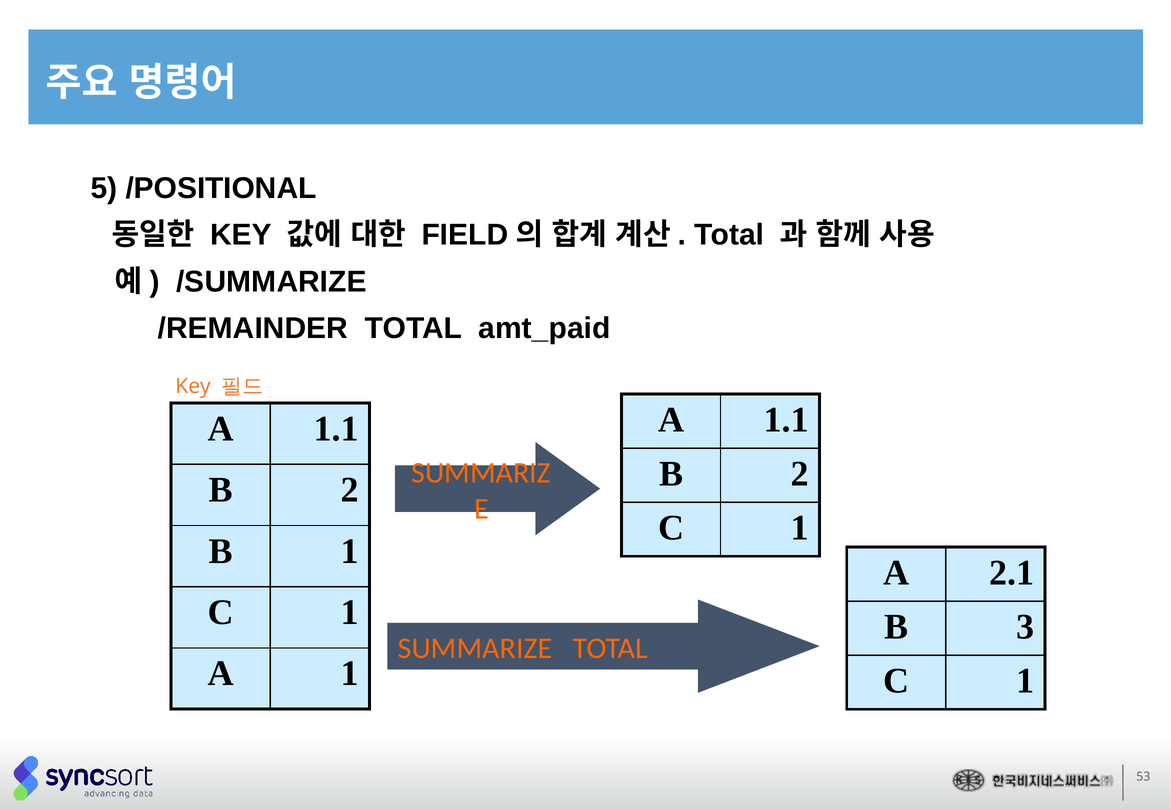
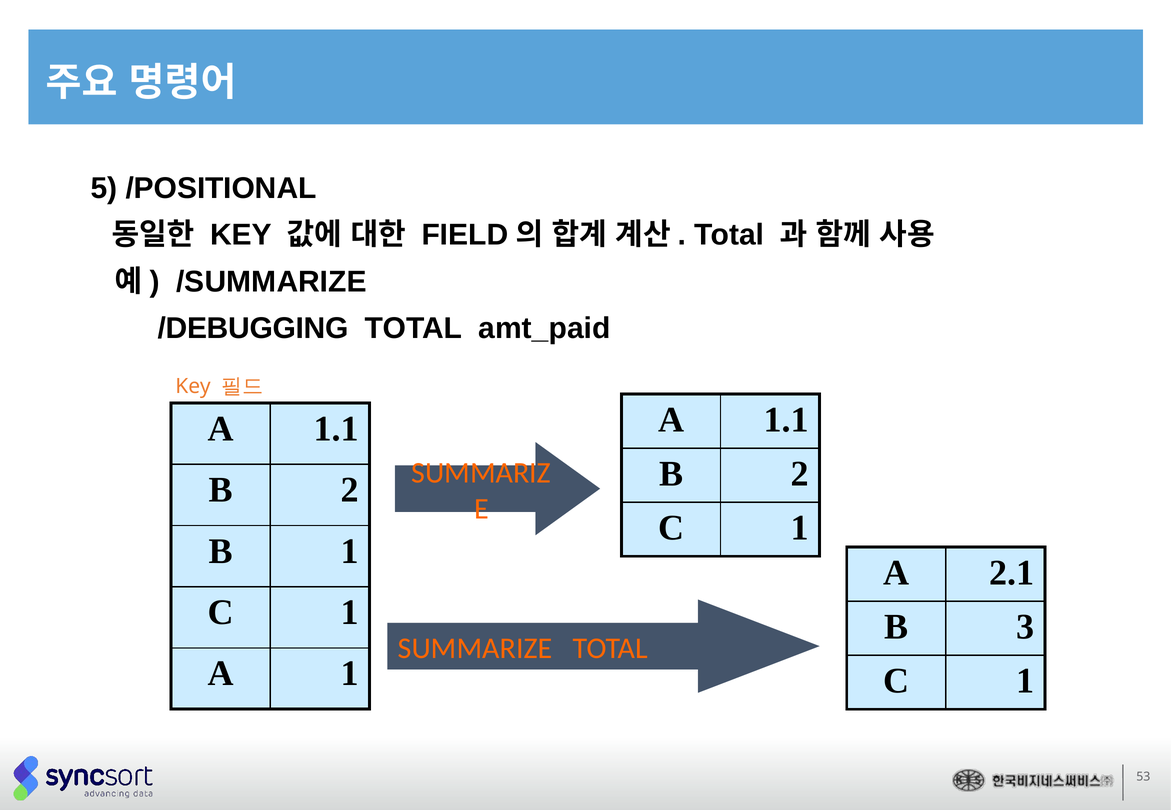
/REMAINDER: /REMAINDER -> /DEBUGGING (253, 329)
